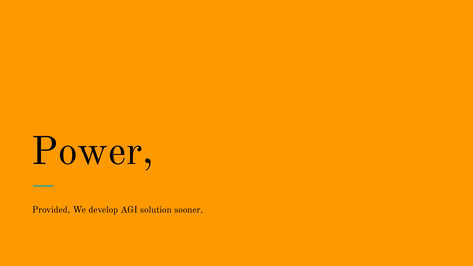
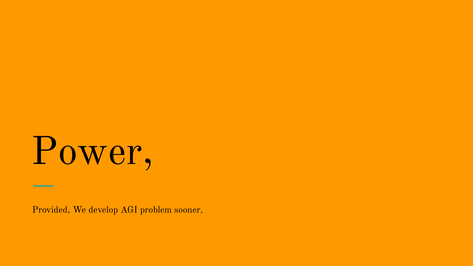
solution: solution -> problem (156, 210)
